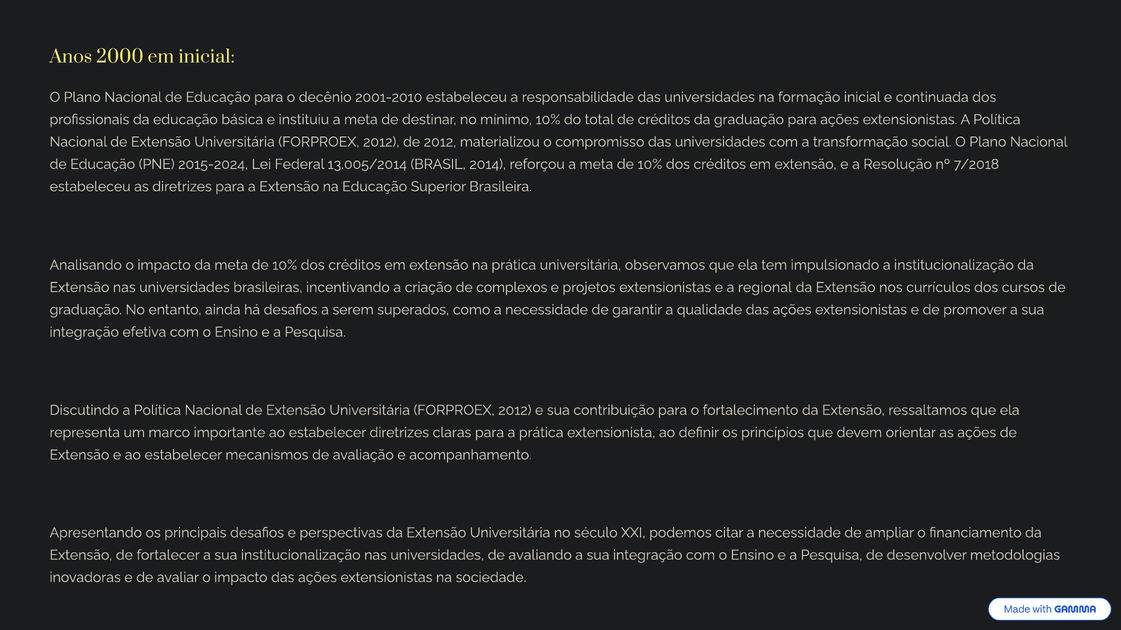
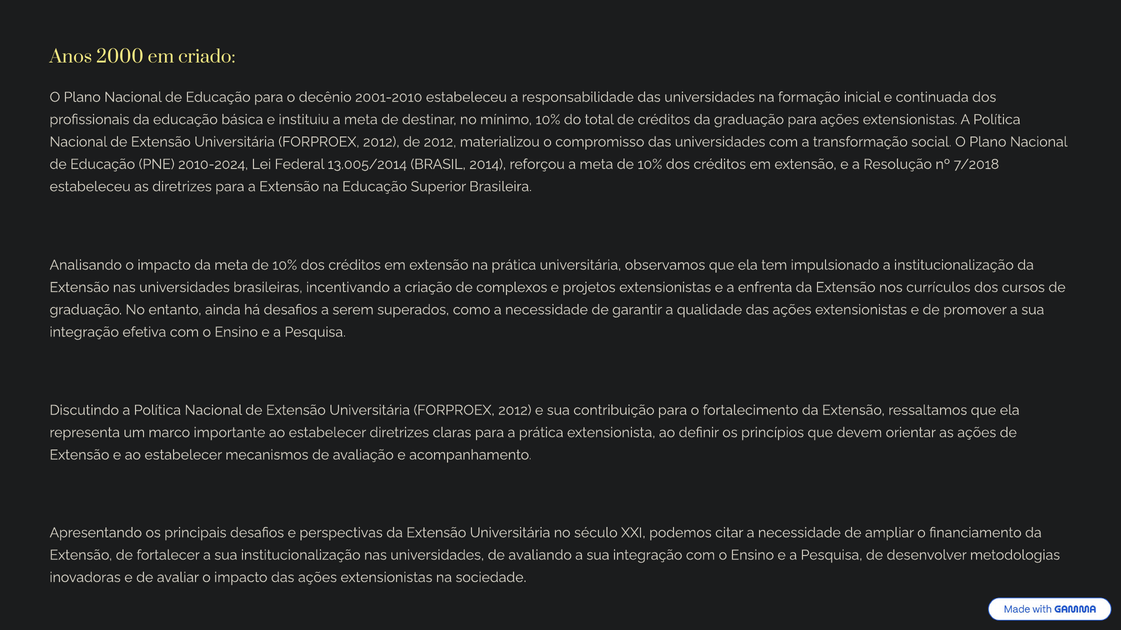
em inicial: inicial -> criado (207, 57)
2015-2024: 2015-2024 -> 2010-2024 (213, 164)
regional: regional -> enfrenta (765, 288)
